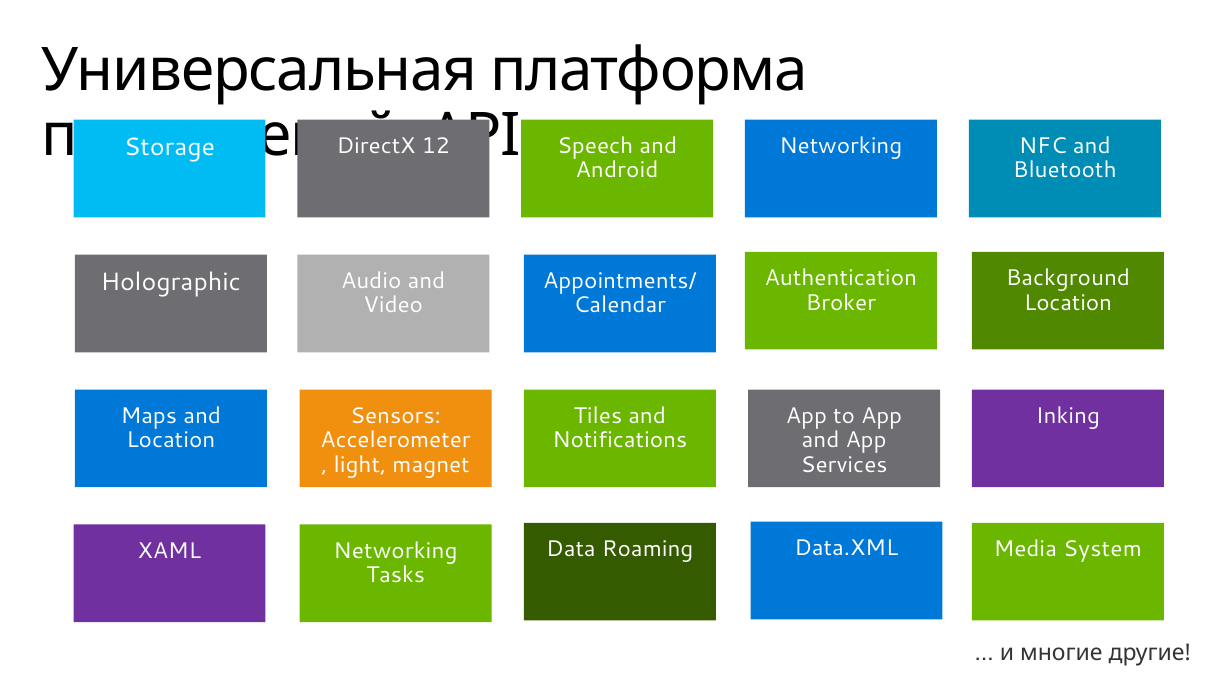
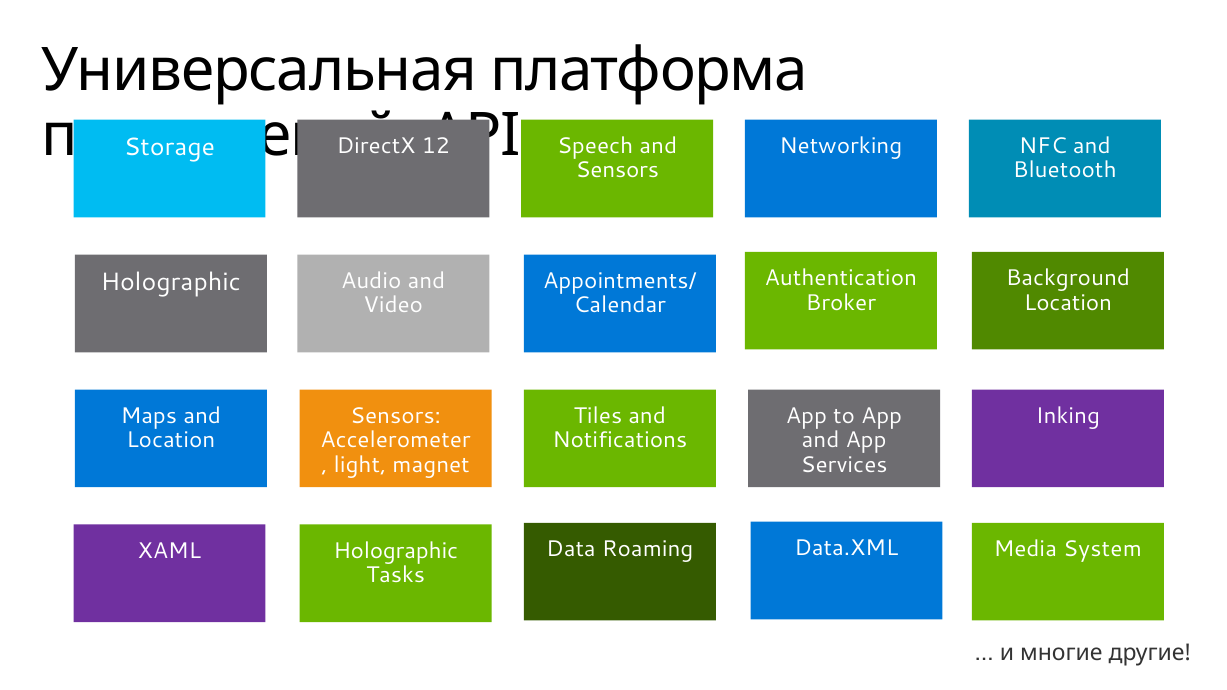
Android: Android -> Sensors (617, 171)
XAML Networking: Networking -> Holographic (396, 551)
